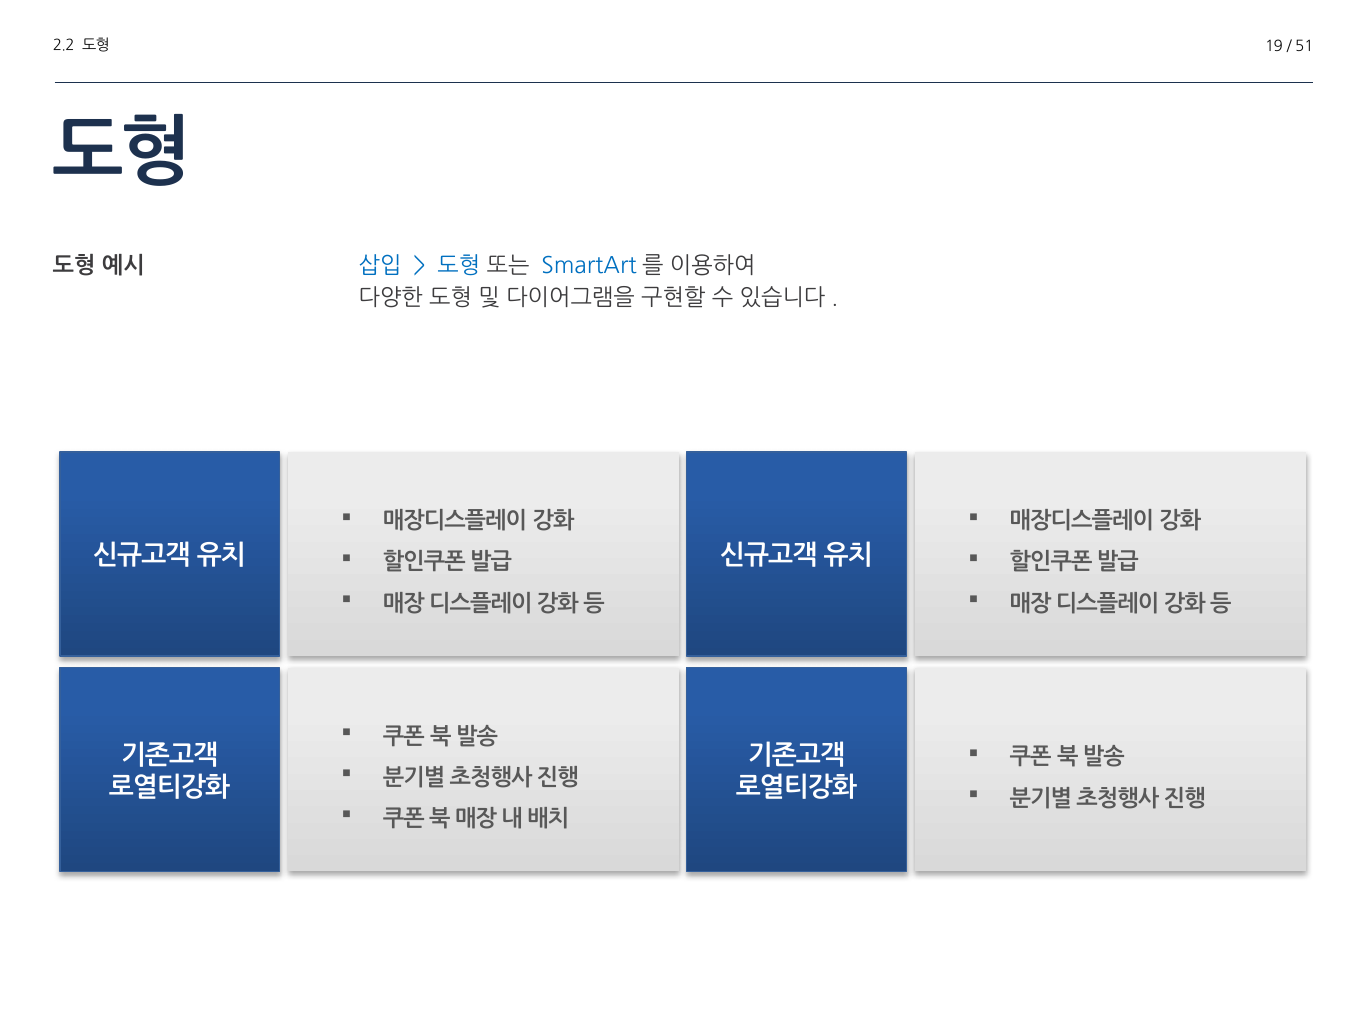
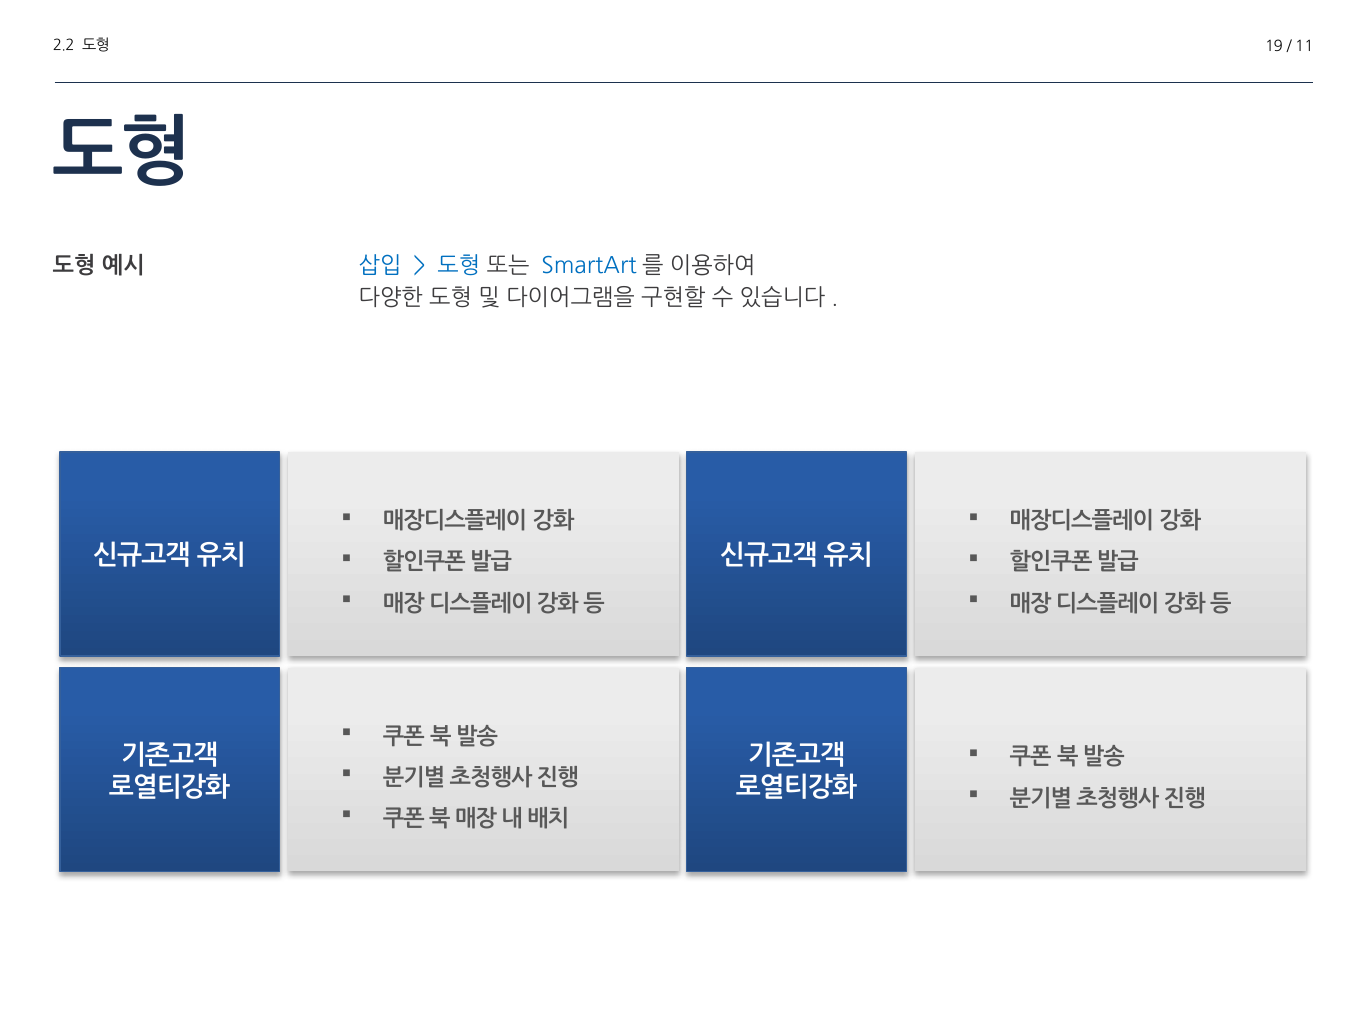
51: 51 -> 11 (1304, 46)
